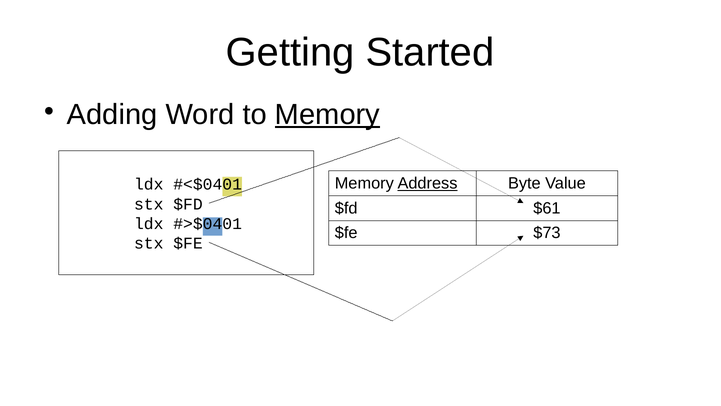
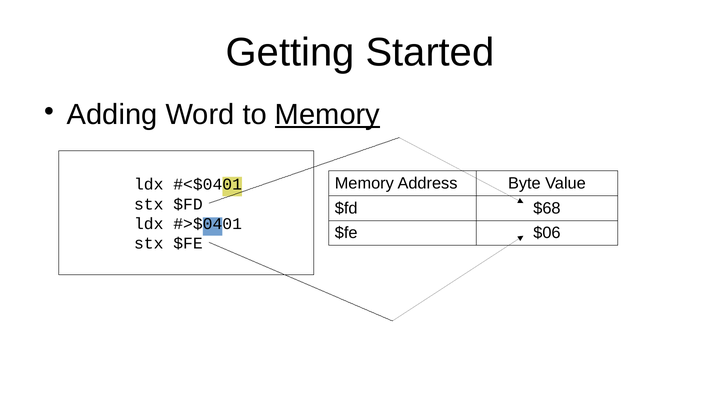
Address underline: present -> none (427, 183)
$61: $61 -> $68 (547, 208)
$73: $73 -> $06 (547, 233)
